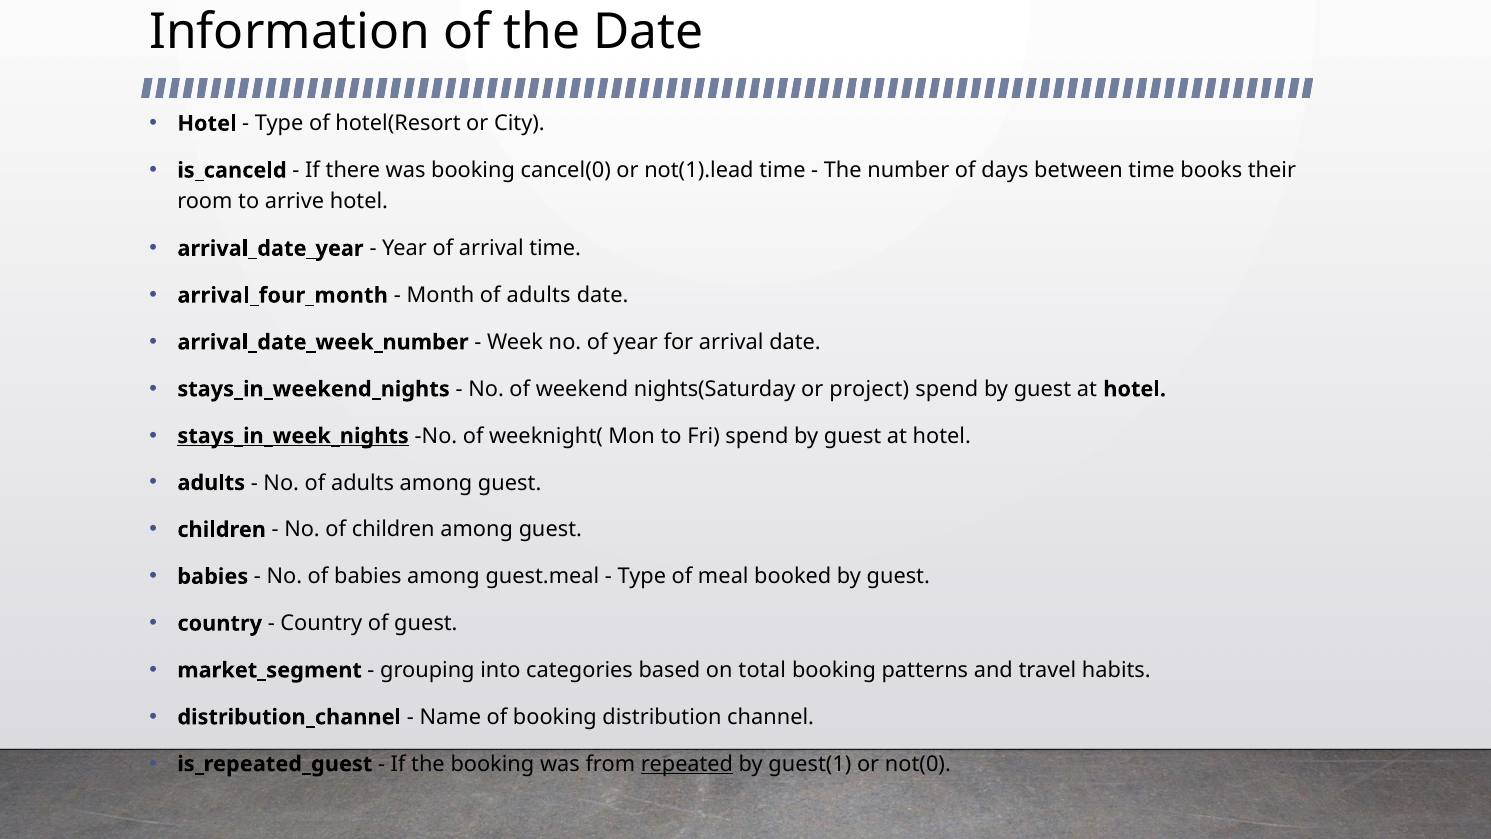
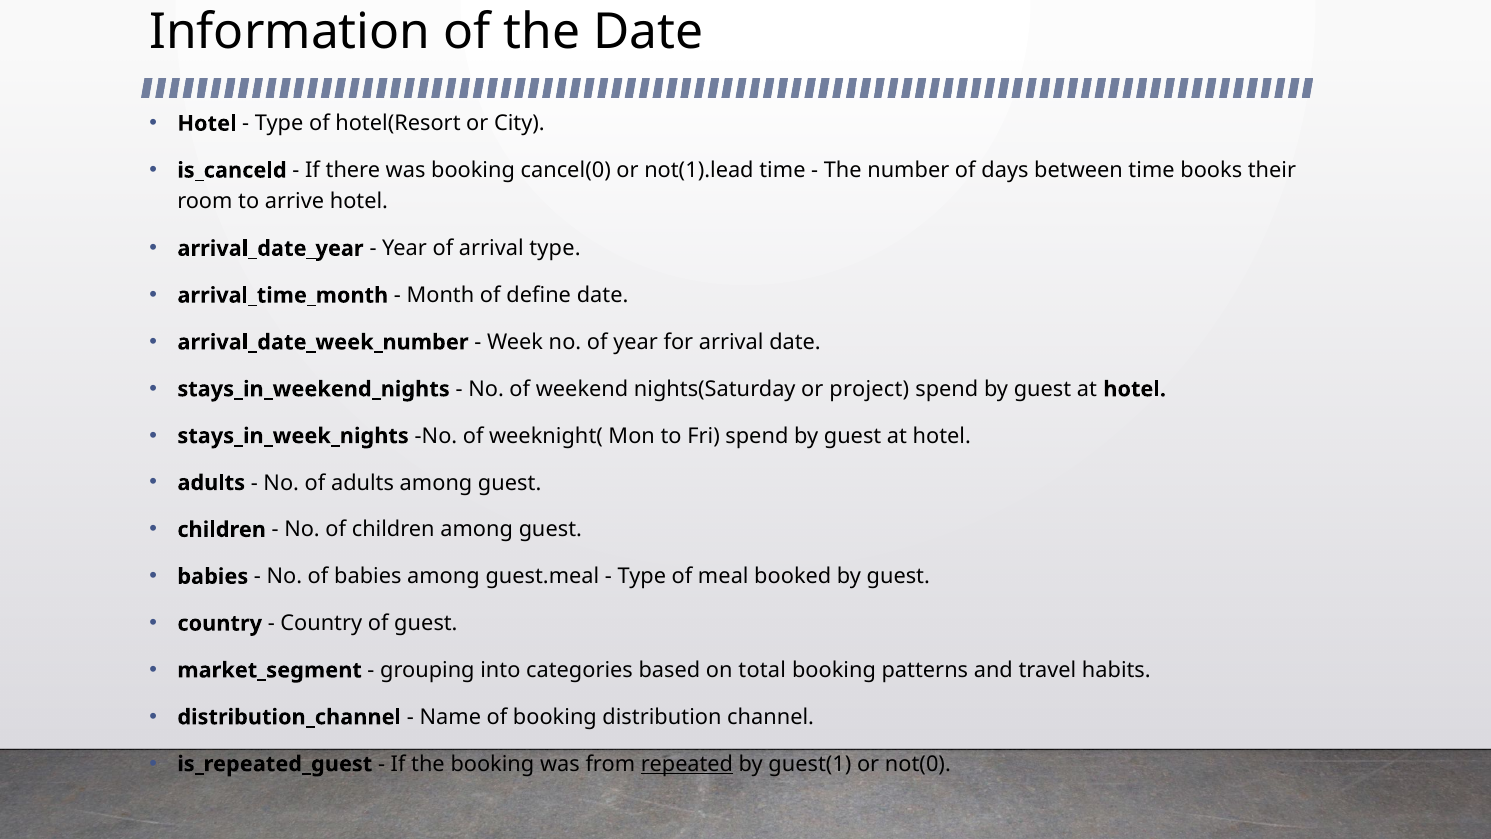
arrival time: time -> type (555, 248)
arrival_four_month: arrival_four_month -> arrival_time_month (283, 295)
Month of adults: adults -> define (539, 295)
stays_in_week_nights underline: present -> none (293, 436)
